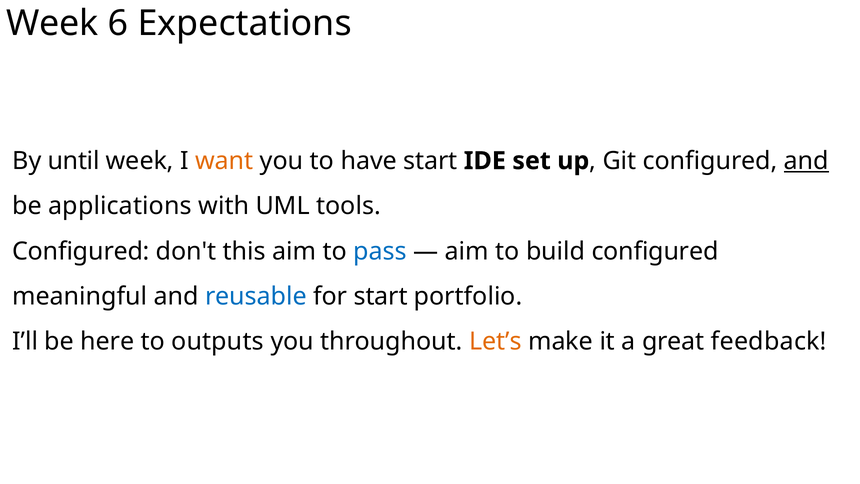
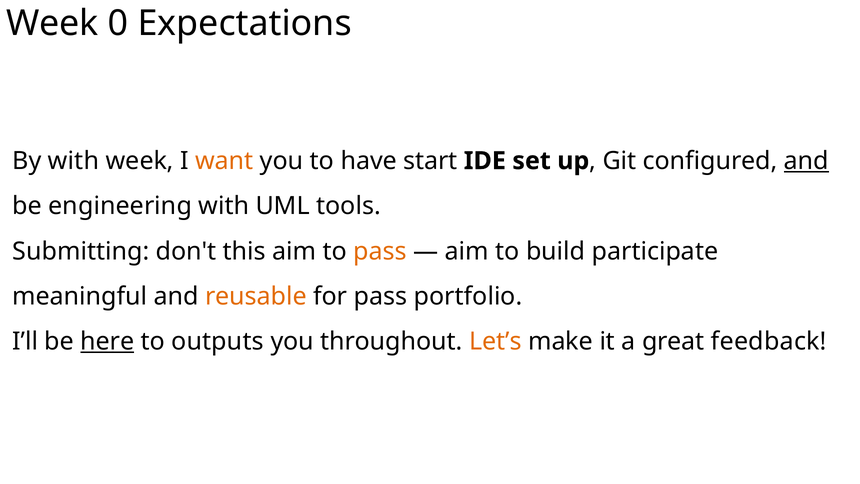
6: 6 -> 0 (118, 24)
By until: until -> with (73, 161)
applications: applications -> engineering (120, 206)
Configured: Configured -> Submitting (81, 251)
pass colour: blue -> orange (380, 251)
build configured: configured -> participate (655, 251)
reusable colour: blue -> orange (256, 296)
for start: start -> pass (381, 296)
here underline: none -> present (107, 341)
